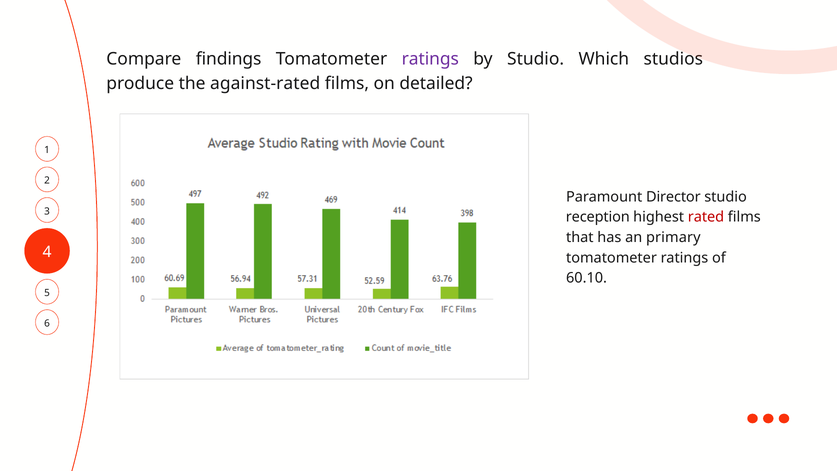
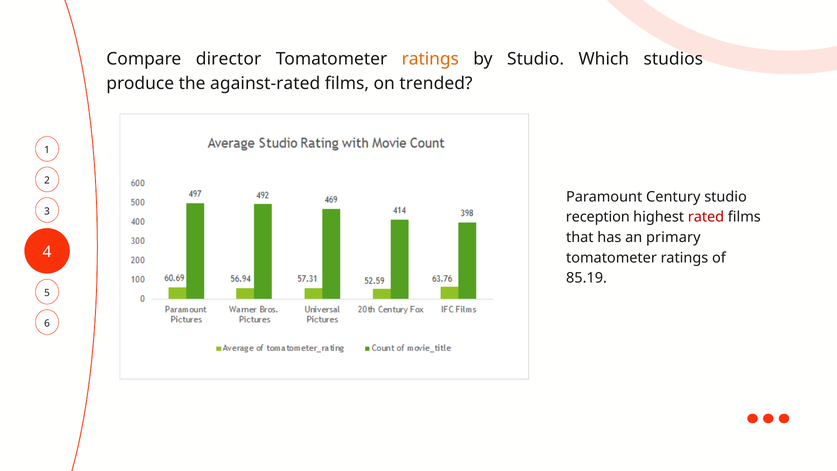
findings: findings -> director (229, 59)
ratings colour: purple -> orange (430, 59)
detailed: detailed -> trended (436, 84)
Director: Director -> Century (673, 197)
60.10: 60.10 -> 85.19 (587, 278)
